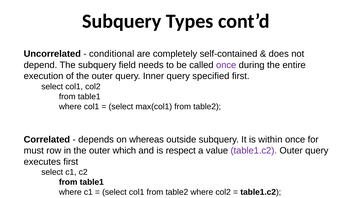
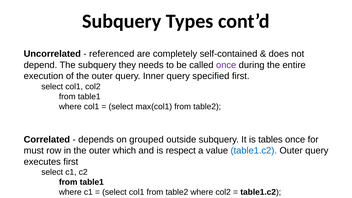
conditional: conditional -> referenced (112, 54)
field: field -> they (127, 65)
whereas: whereas -> grouped (146, 139)
within: within -> tables (270, 139)
table1.c2 colour: purple -> blue (254, 151)
